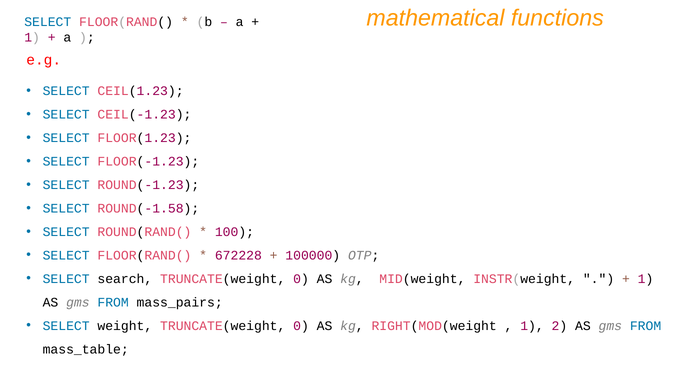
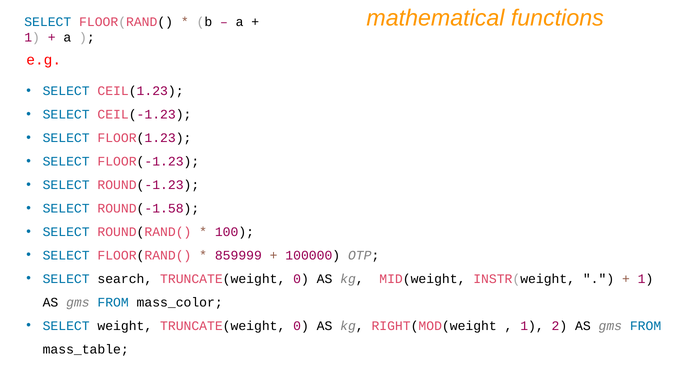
672228: 672228 -> 859999 (238, 256)
mass_pairs: mass_pairs -> mass_color (180, 303)
